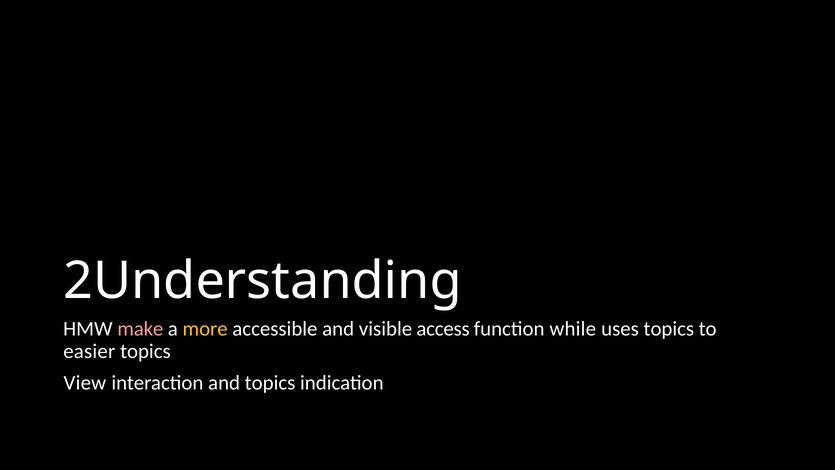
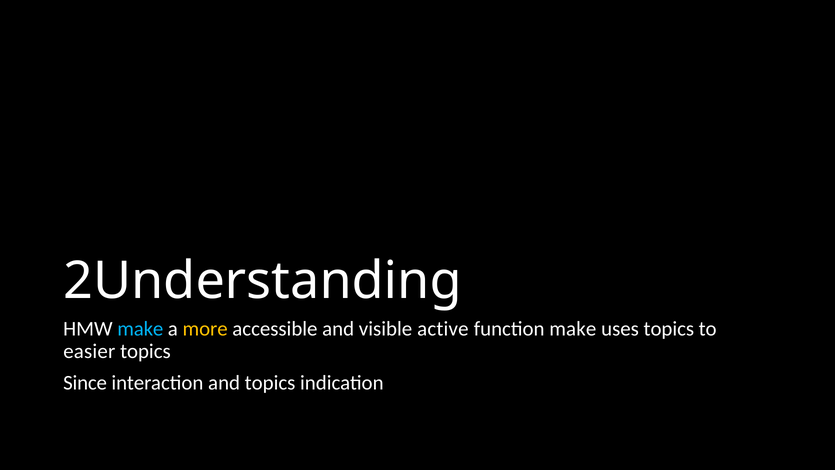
make colour: pink -> light blue (140, 329)
access: access -> active (443, 329)
function while: while -> make (573, 329)
View: View -> Since (85, 382)
